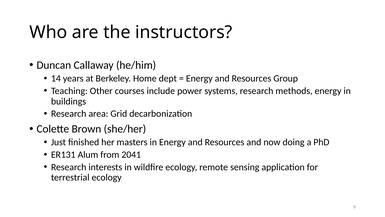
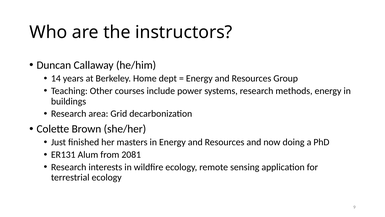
2041: 2041 -> 2081 (131, 154)
